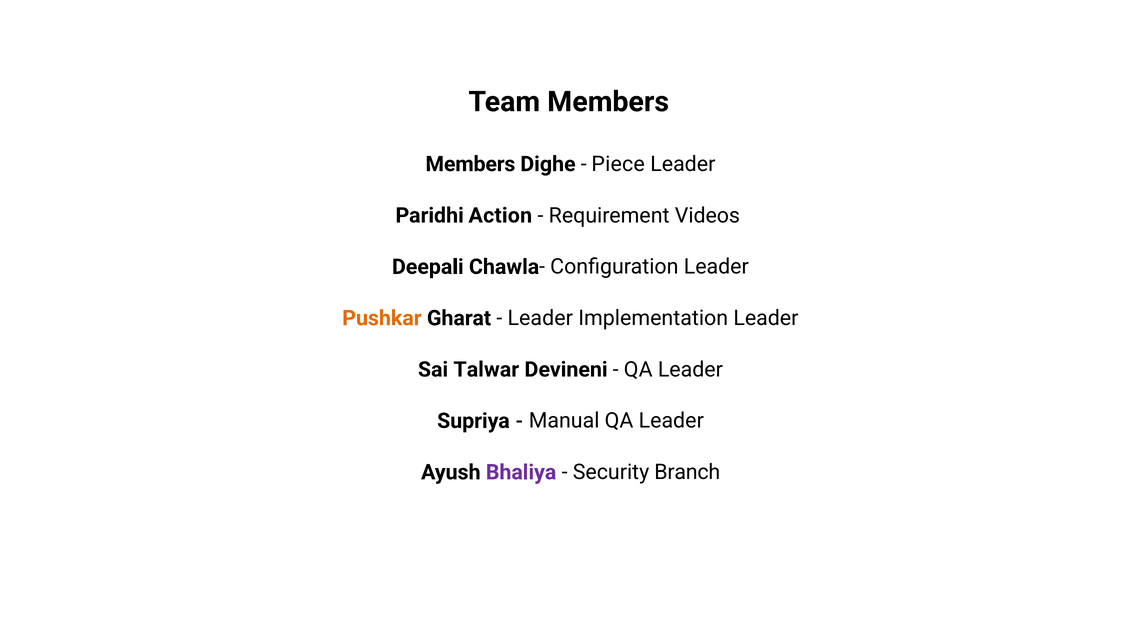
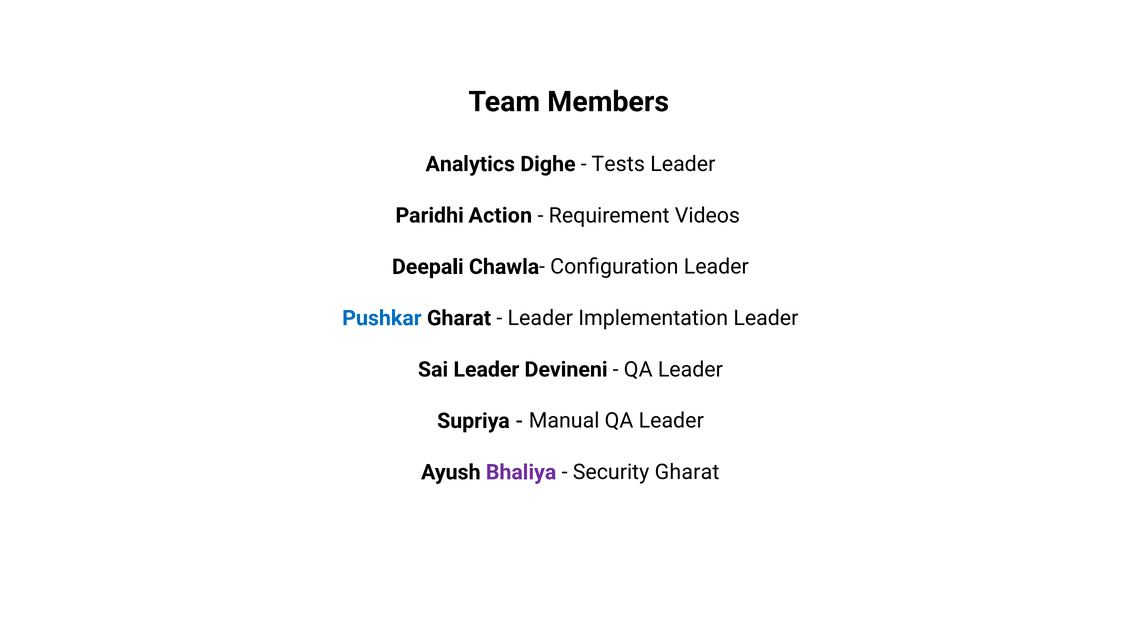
Members: Members -> Analytics (470, 164)
Piece: Piece -> Tests (618, 164)
Pushkar colour: orange -> blue (382, 318)
Sai Talwar: Talwar -> Leader (486, 369)
Security Branch: Branch -> Gharat (687, 472)
